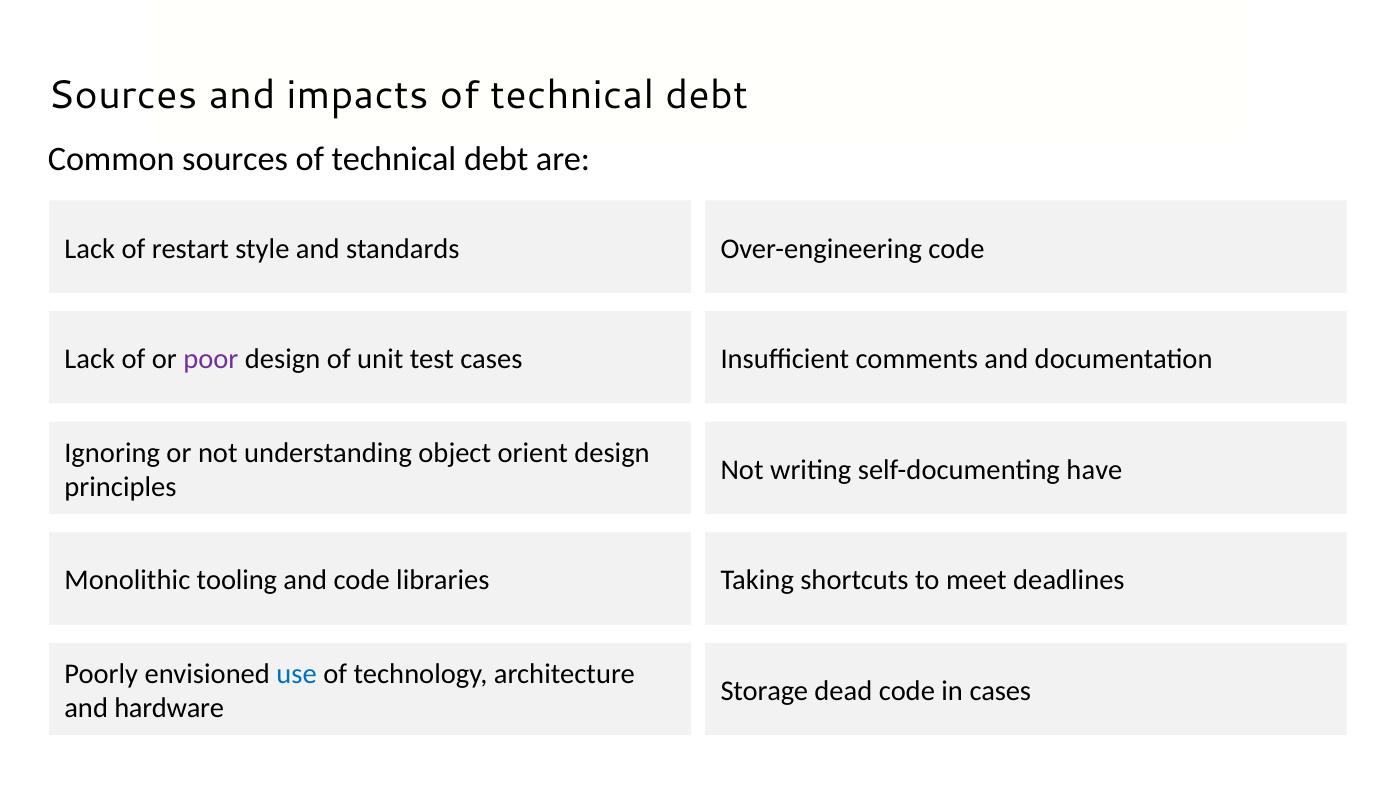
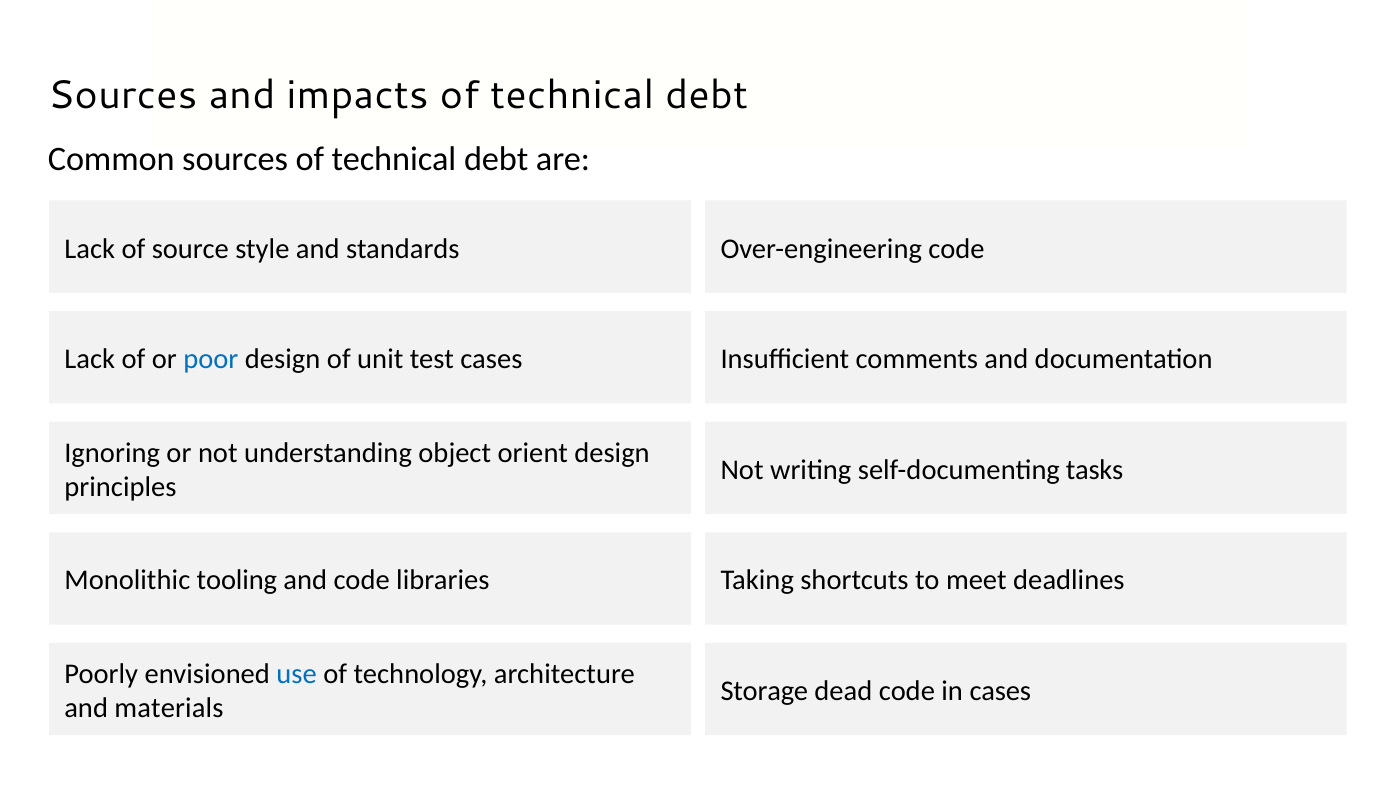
restart: restart -> source (190, 249)
poor colour: purple -> blue (211, 359)
have: have -> tasks (1095, 470)
hardware: hardware -> materials (169, 708)
